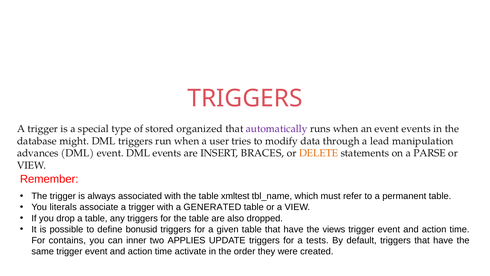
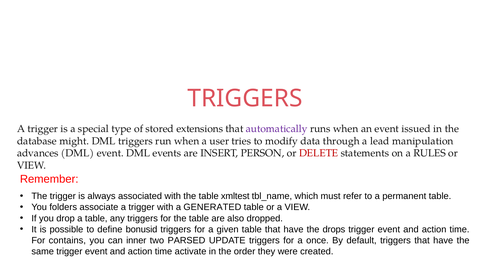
organized: organized -> extensions (200, 129)
event events: events -> issued (416, 129)
BRACES: BRACES -> PERSON (263, 153)
DELETE colour: orange -> red (319, 153)
PARSE: PARSE -> RULES (430, 153)
literals: literals -> folders (63, 207)
views: views -> drops (334, 229)
APPLIES: APPLIES -> PARSED (187, 240)
tests: tests -> once (317, 240)
